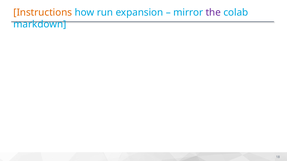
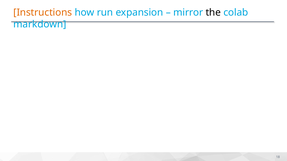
the colour: purple -> black (213, 13)
